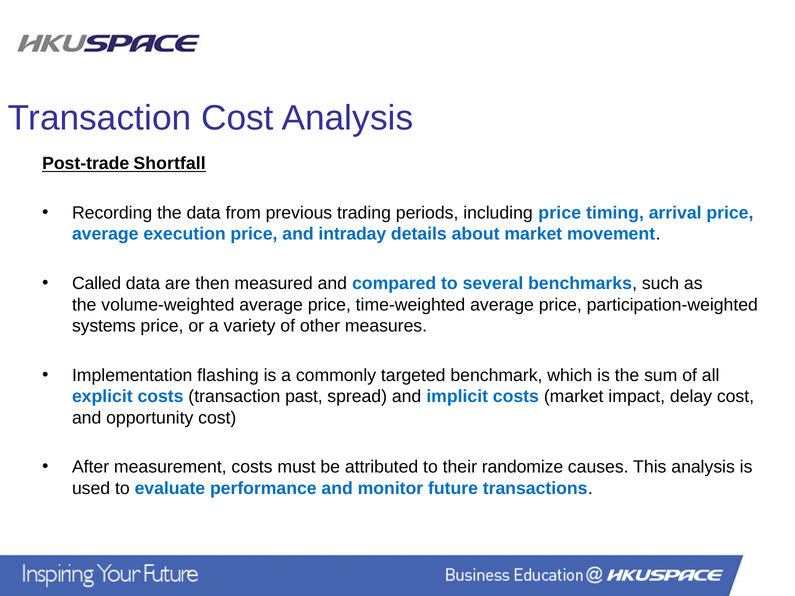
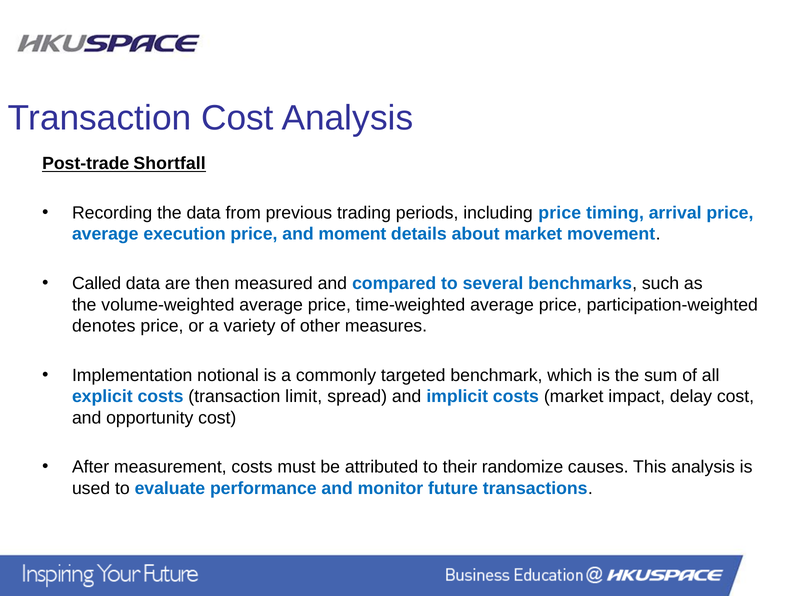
intraday: intraday -> moment (352, 234)
systems: systems -> denotes (104, 326)
flashing: flashing -> notional (228, 376)
past: past -> limit (304, 397)
